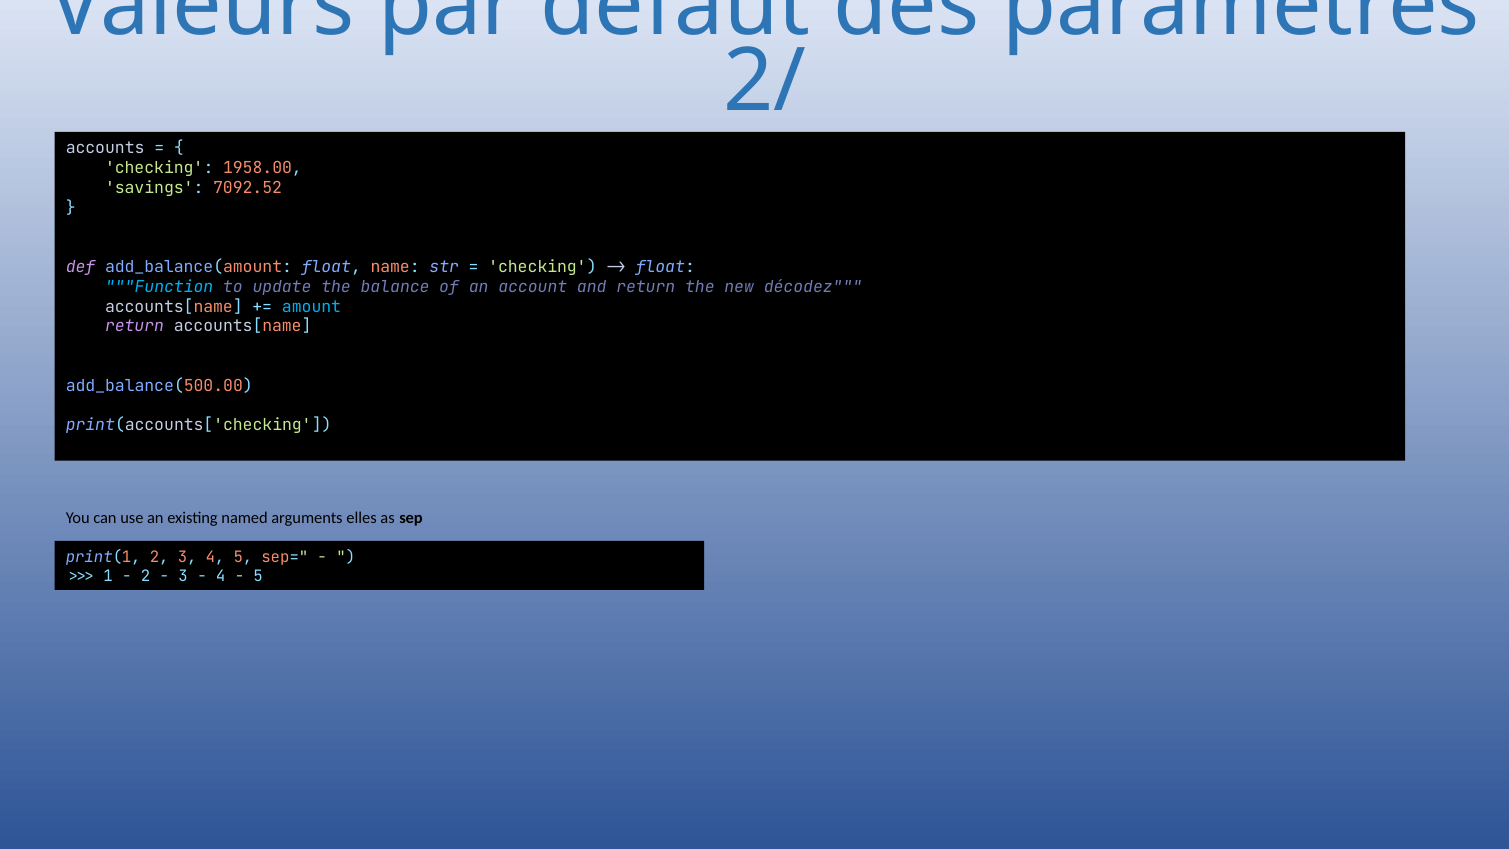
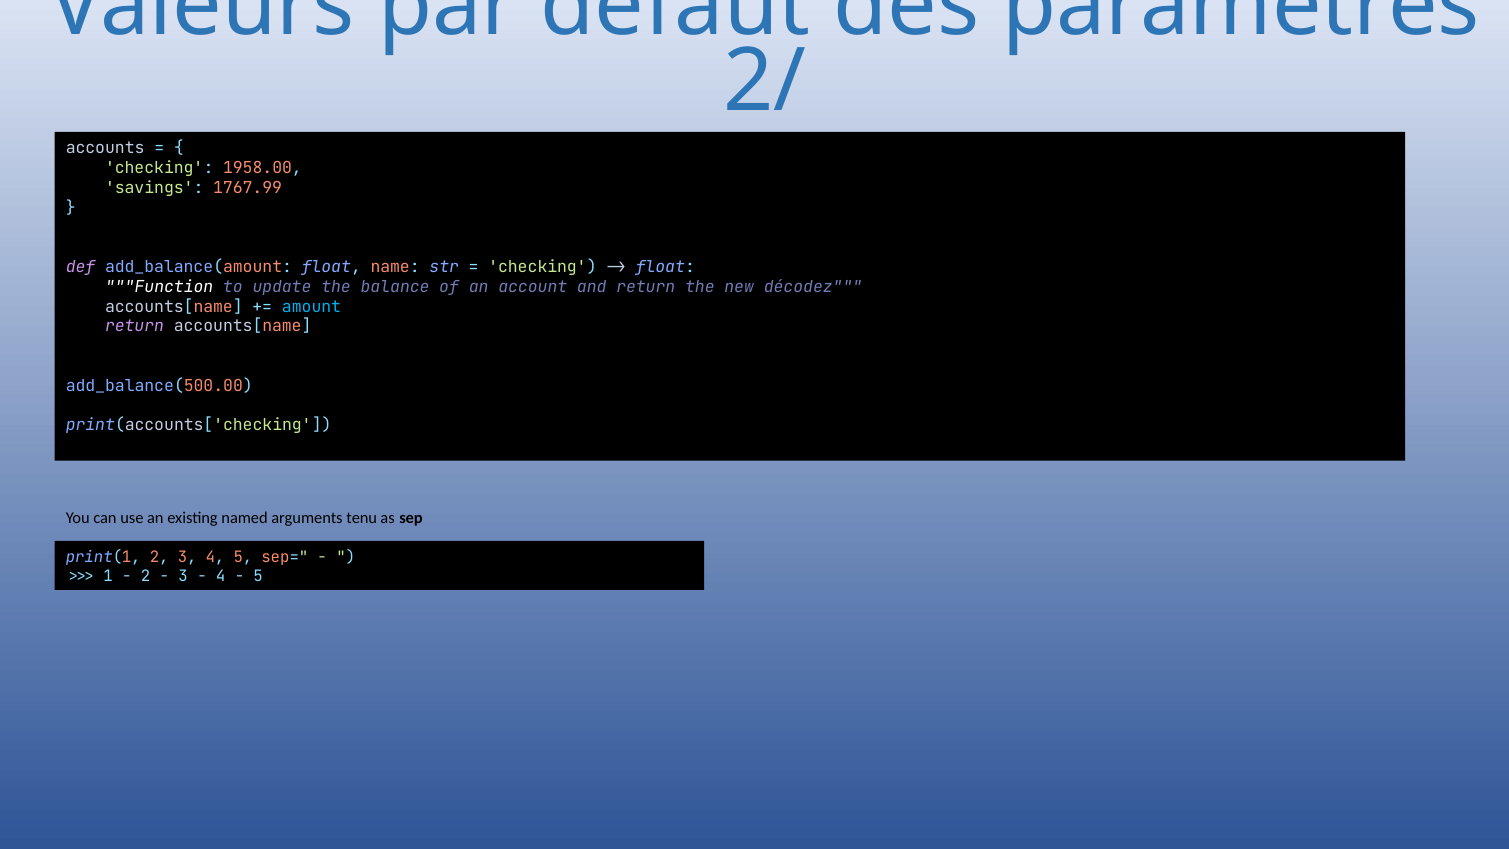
7092.52: 7092.52 -> 1767.99 (248, 188)
Function colour: light blue -> white (159, 287)
elles: elles -> tenu (362, 518)
